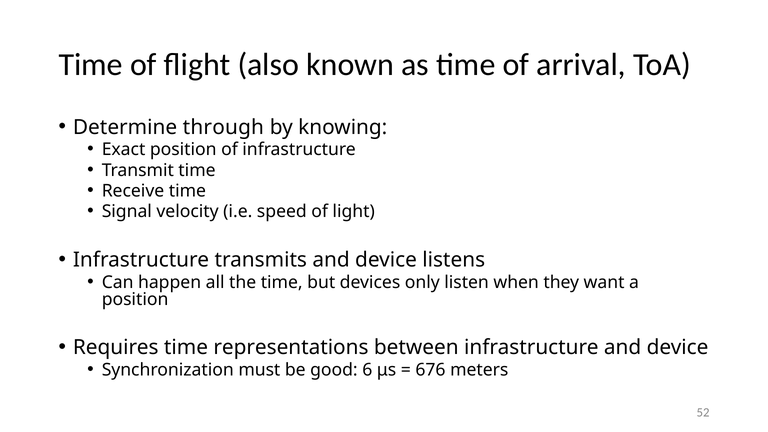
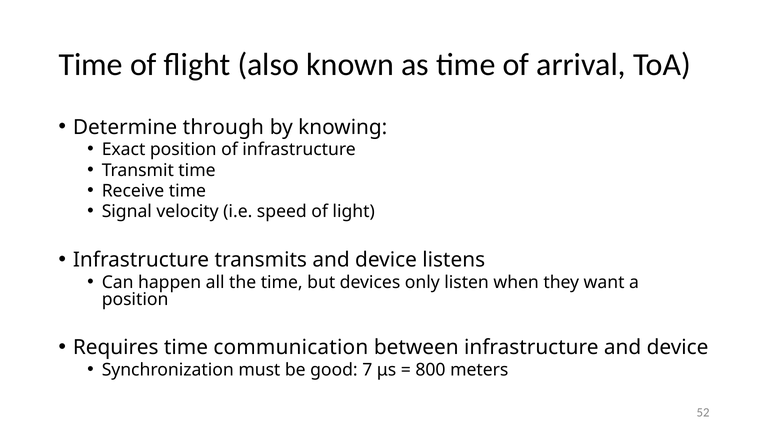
representations: representations -> communication (291, 348)
6: 6 -> 7 (367, 370)
676: 676 -> 800 (430, 370)
